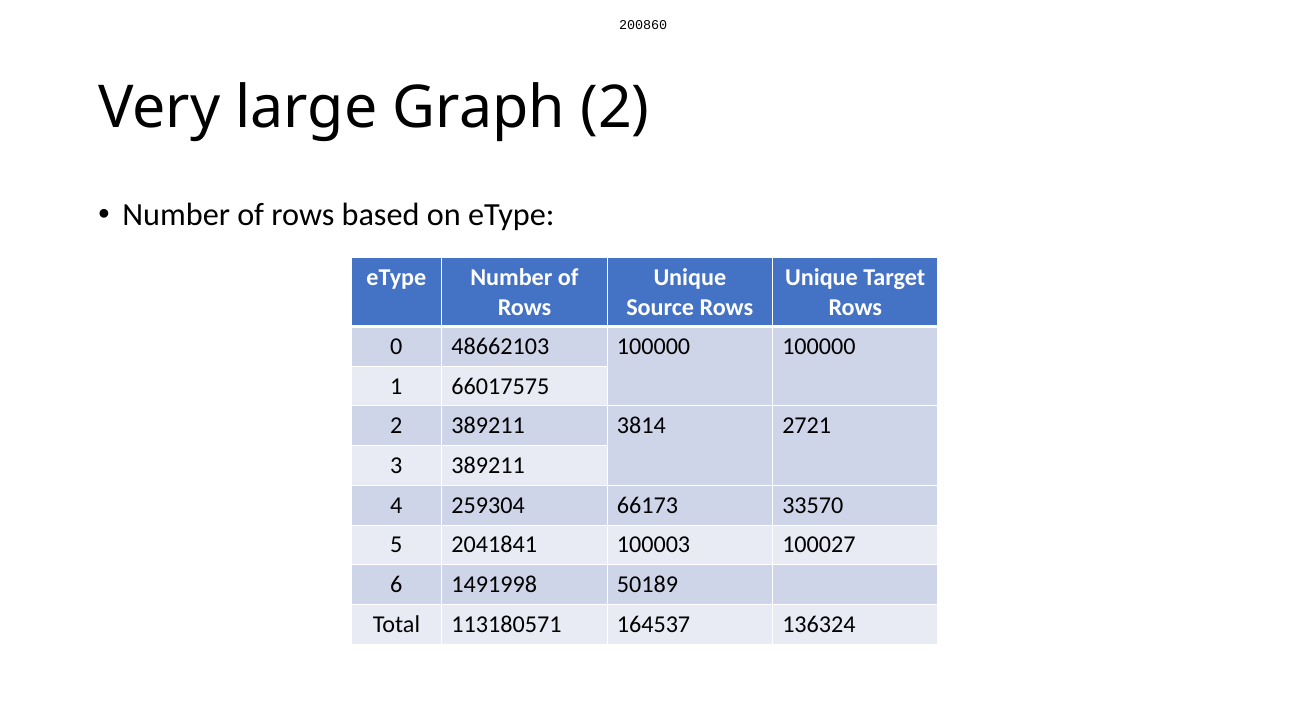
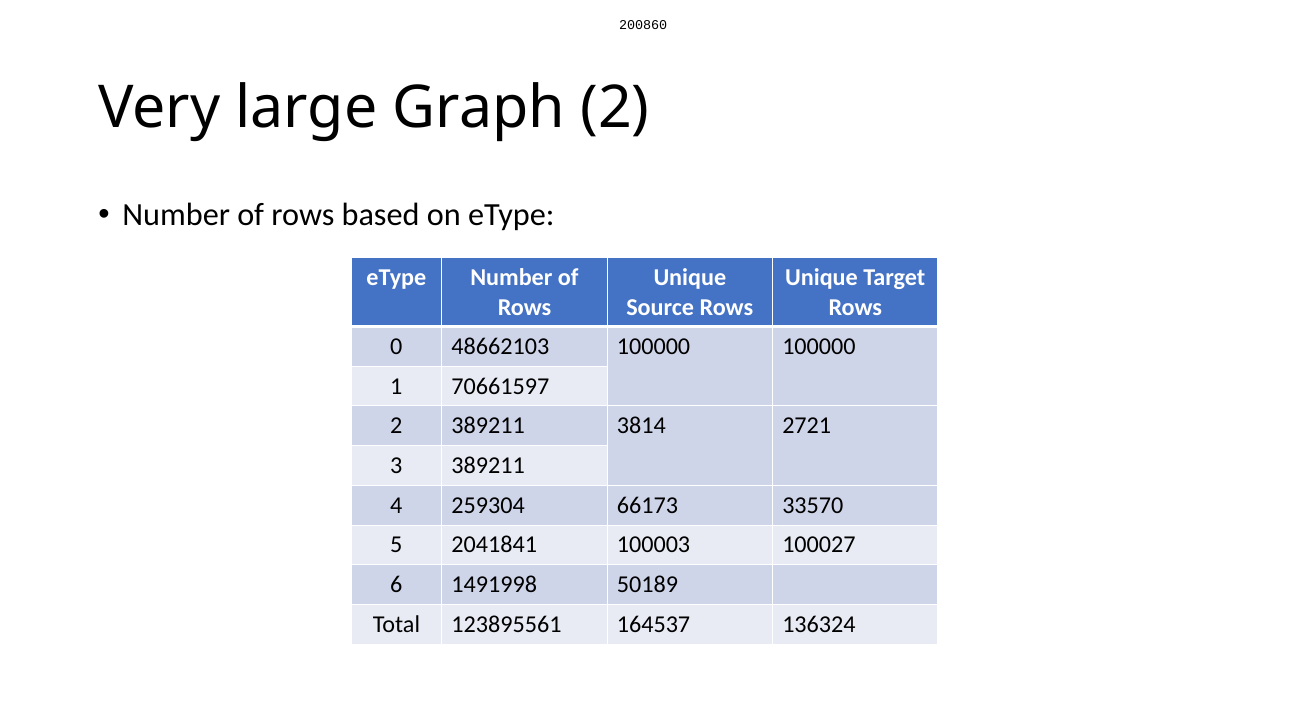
66017575: 66017575 -> 70661597 (500, 386)
113180571: 113180571 -> 123895561 (506, 625)
